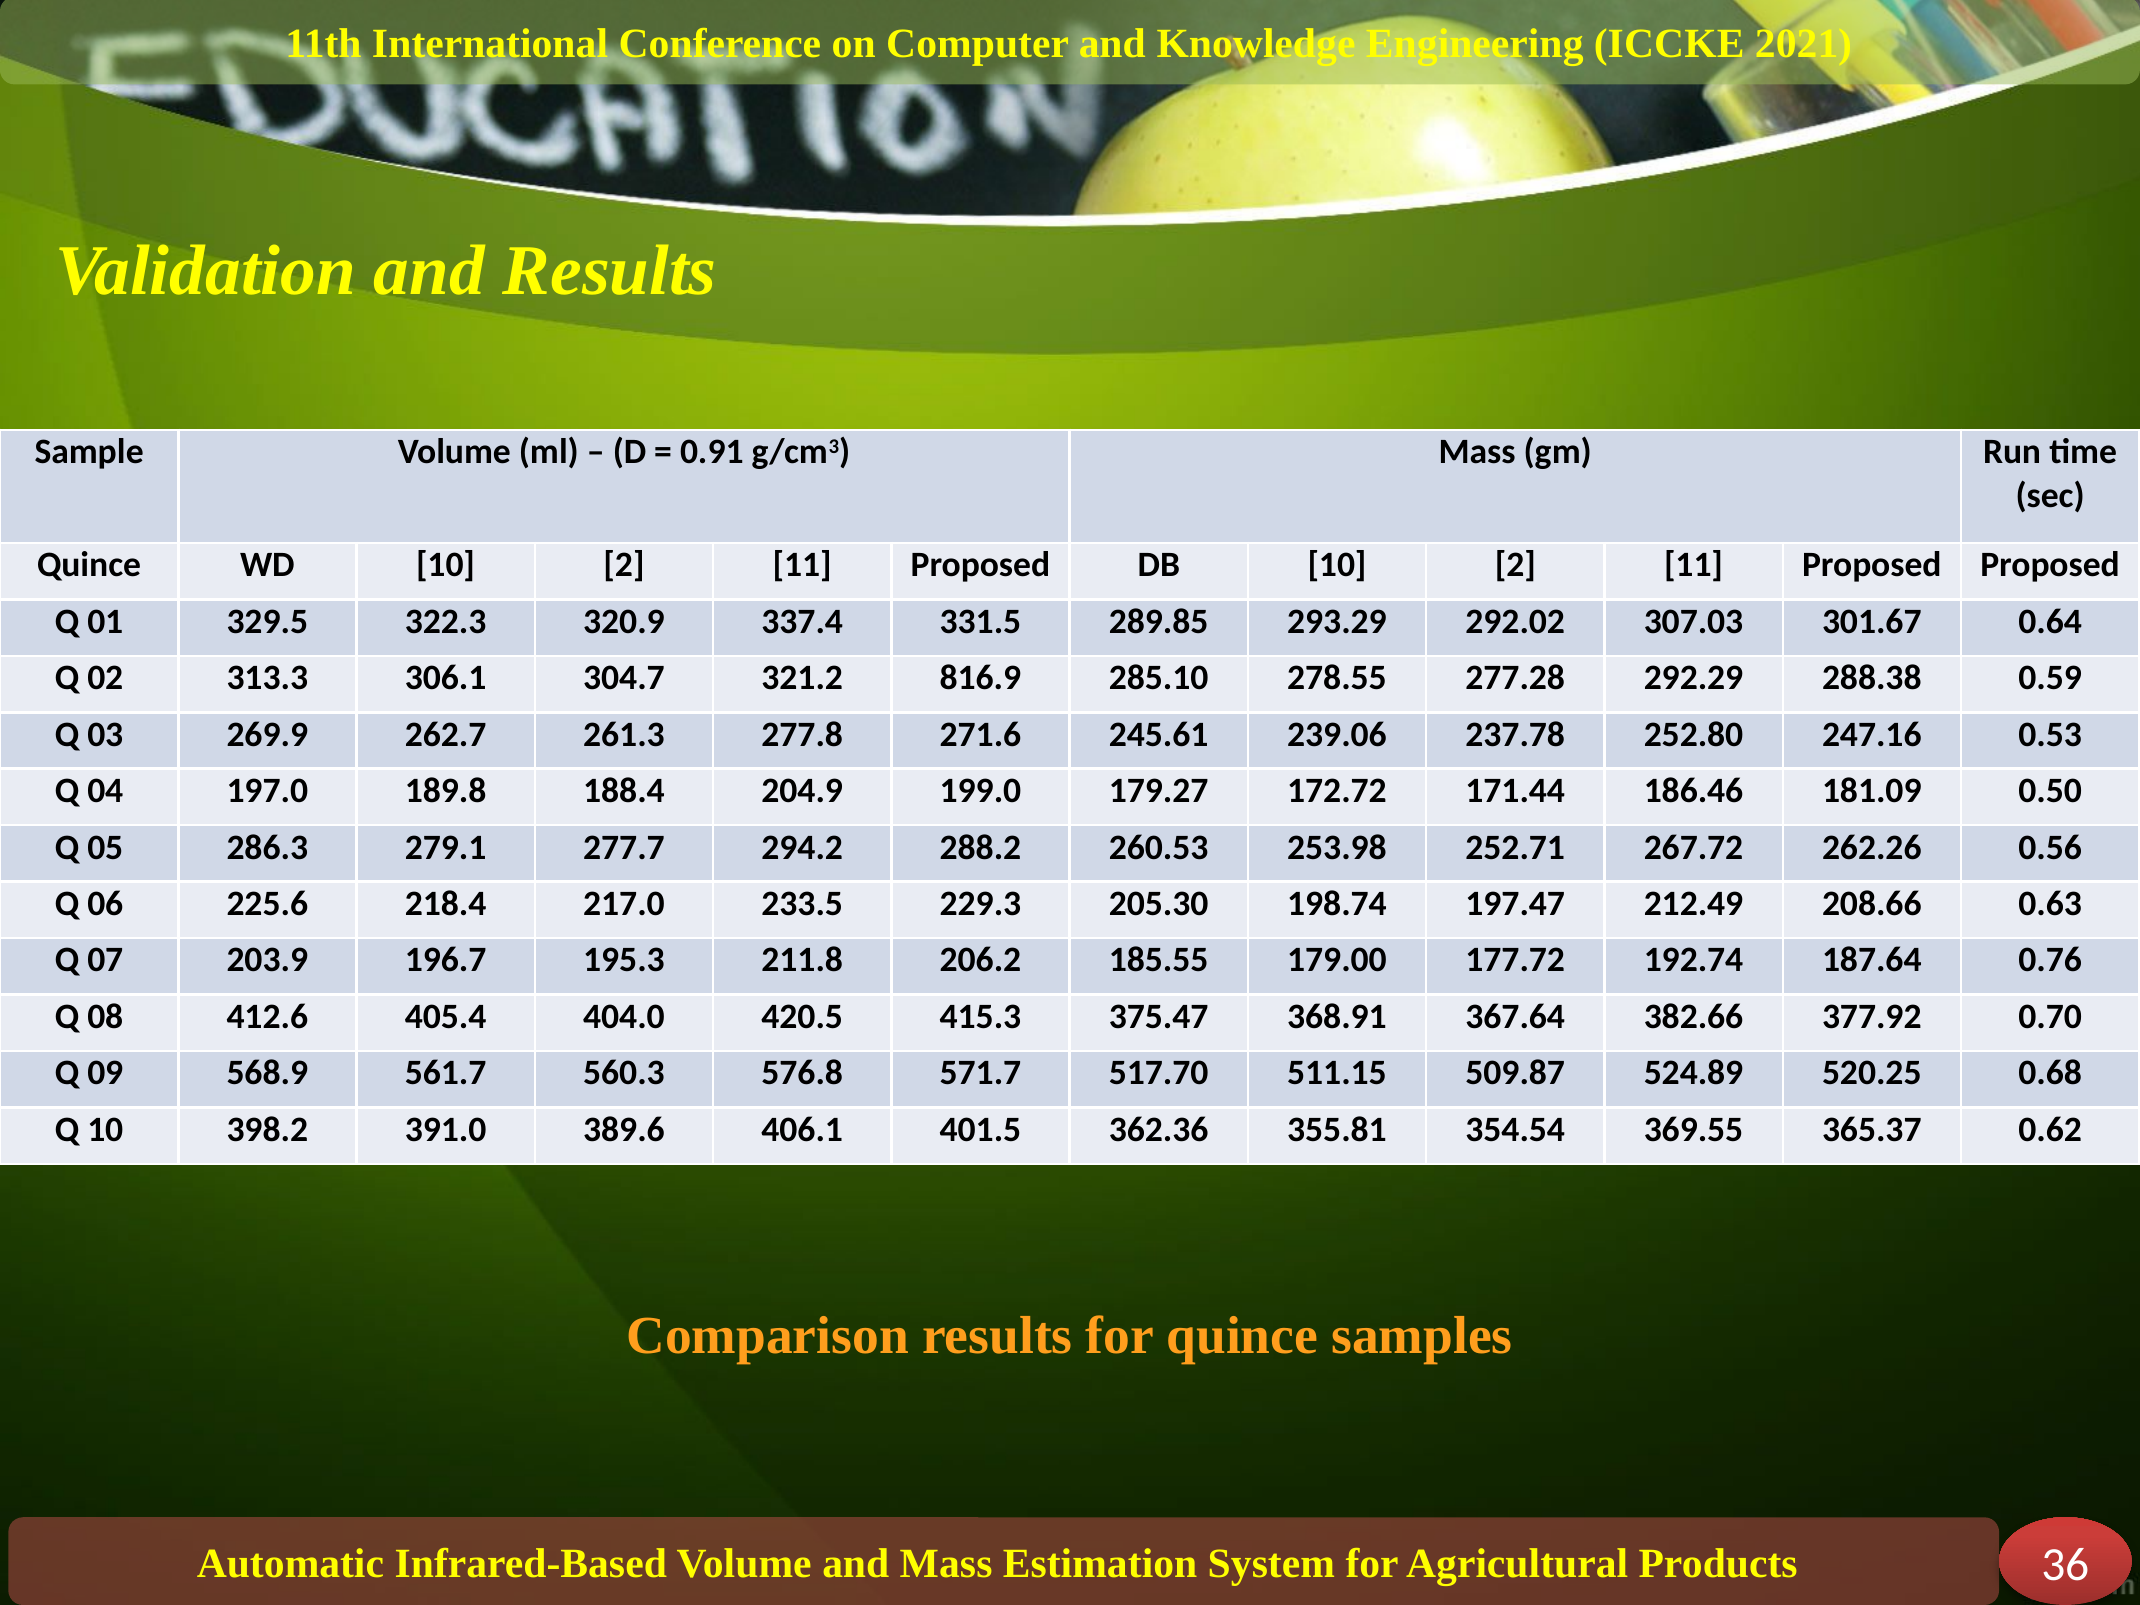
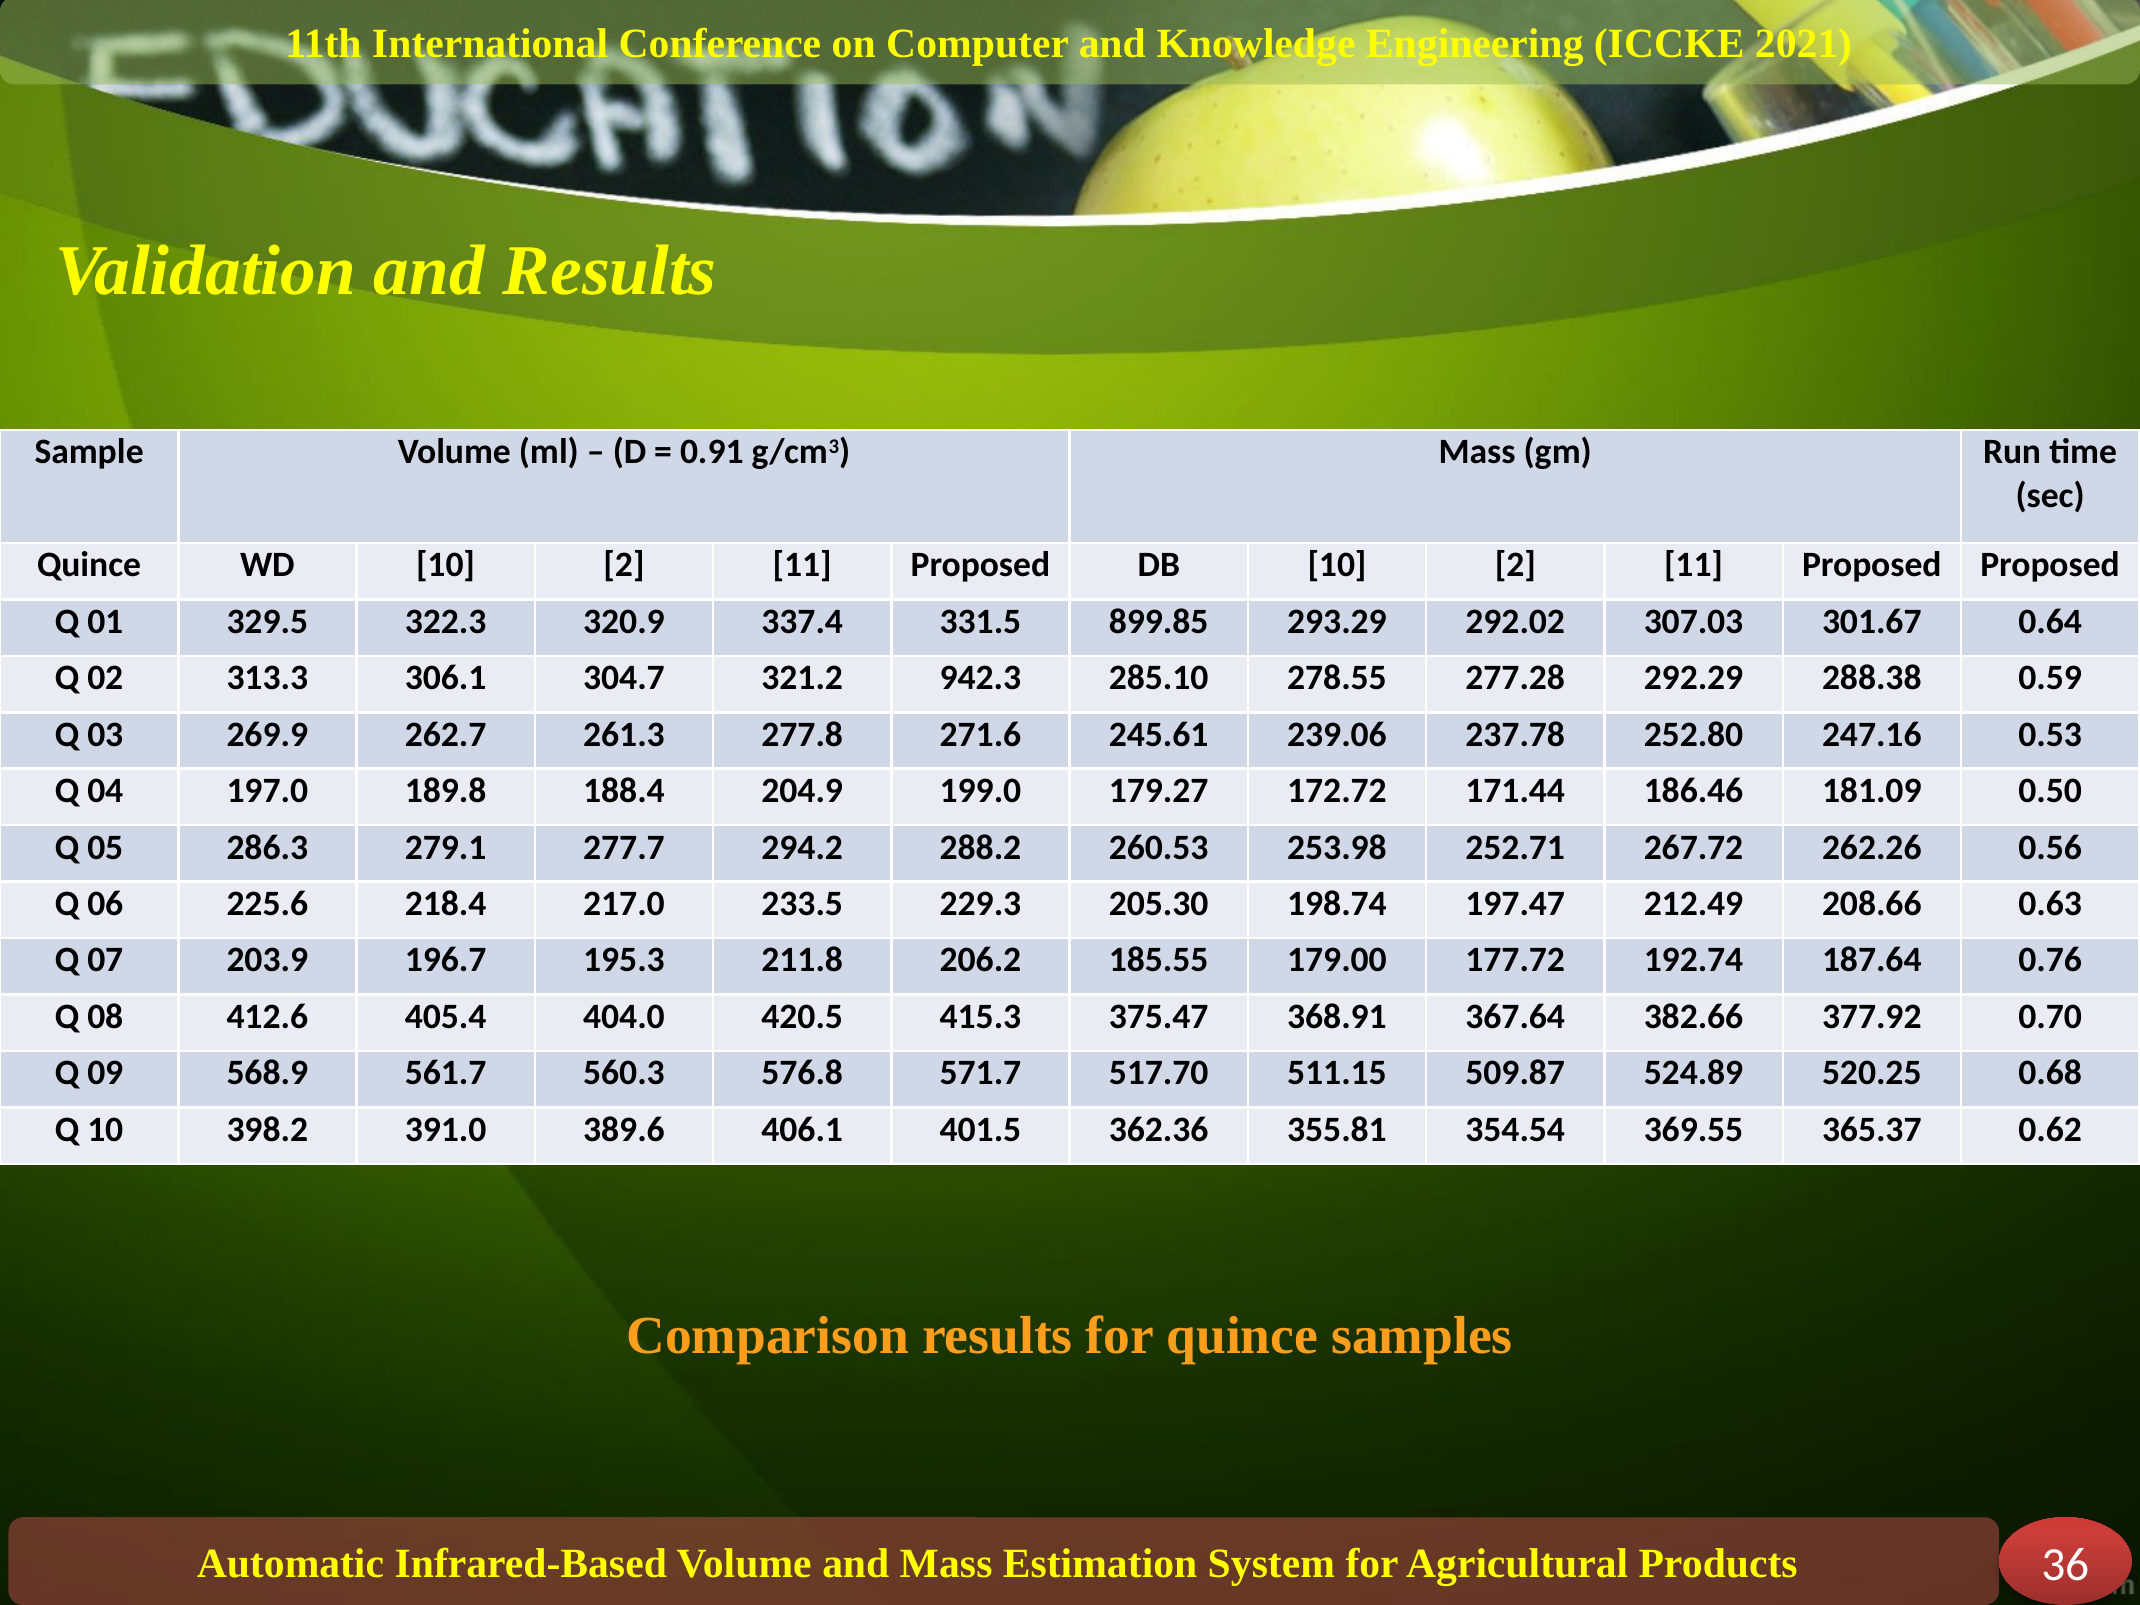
289.85: 289.85 -> 899.85 (1159, 621)
816.9: 816.9 -> 942.3 (980, 678)
